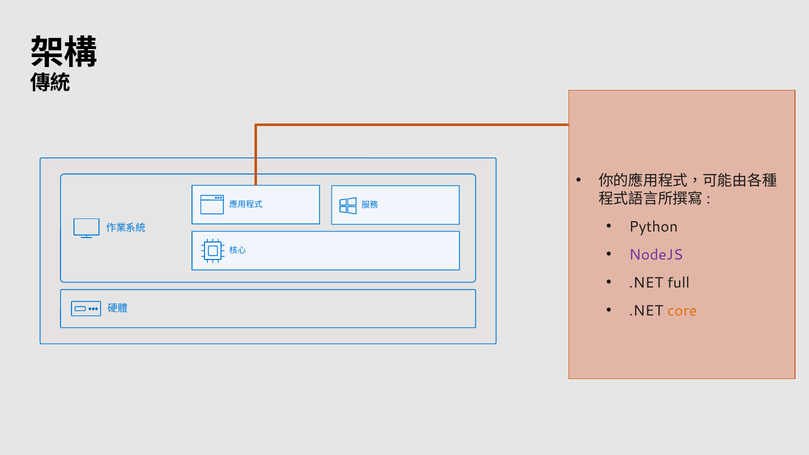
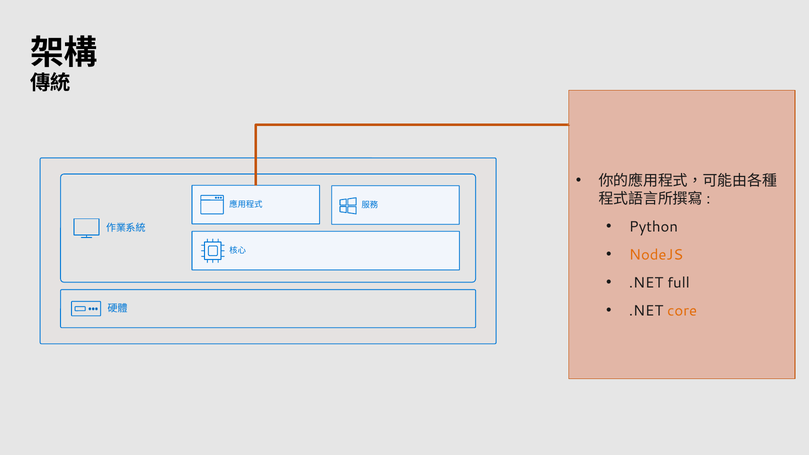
NodeJS colour: purple -> orange (656, 255)
